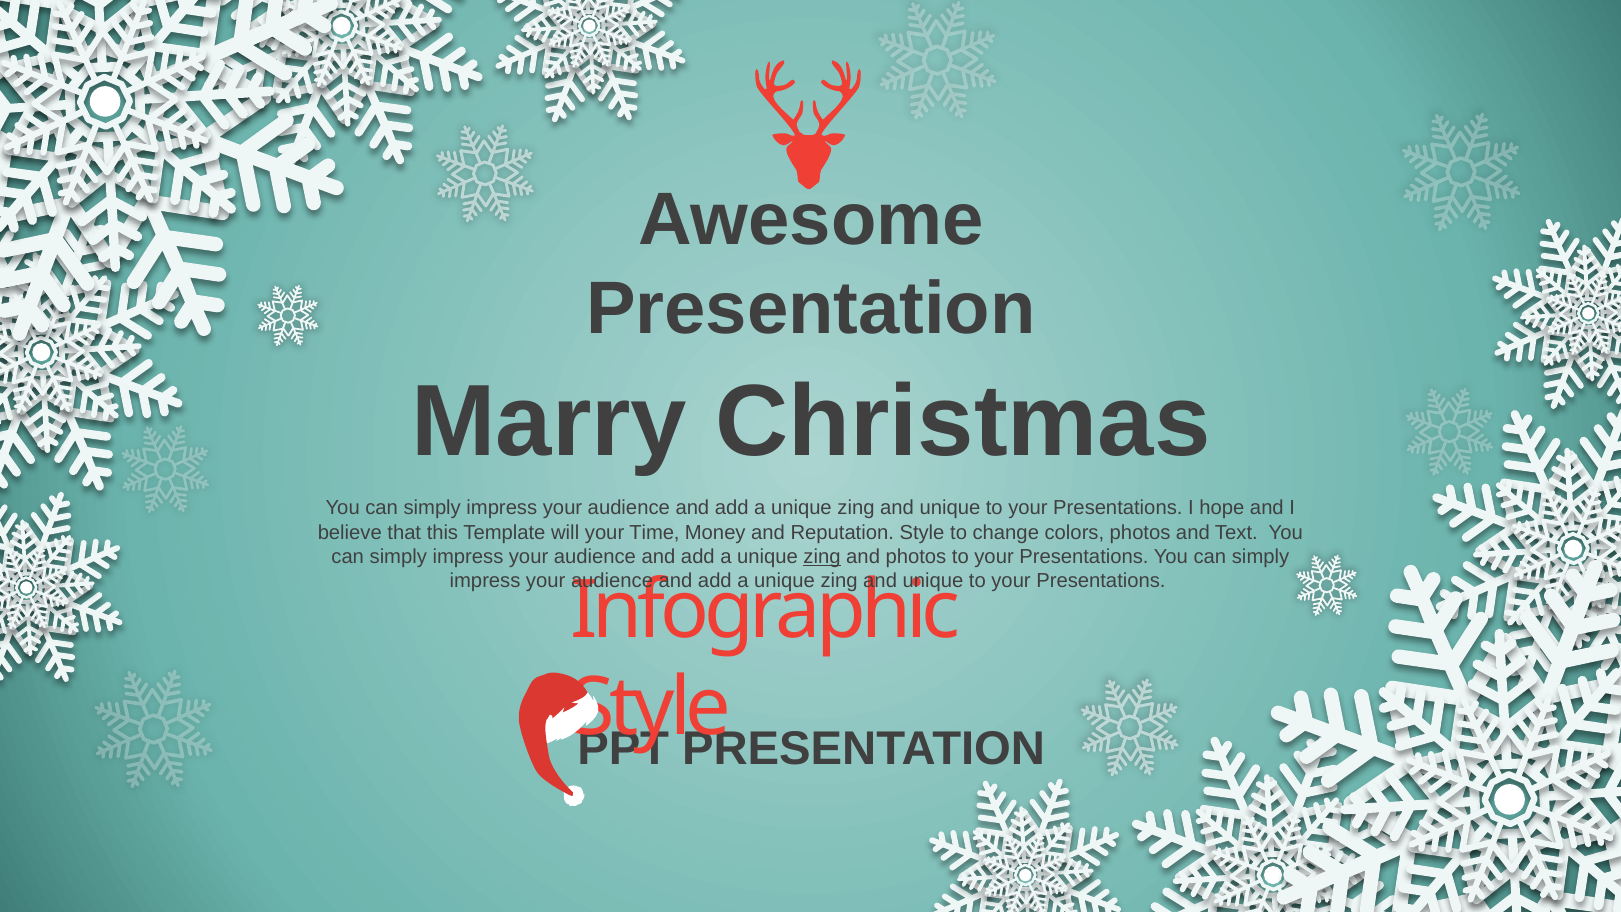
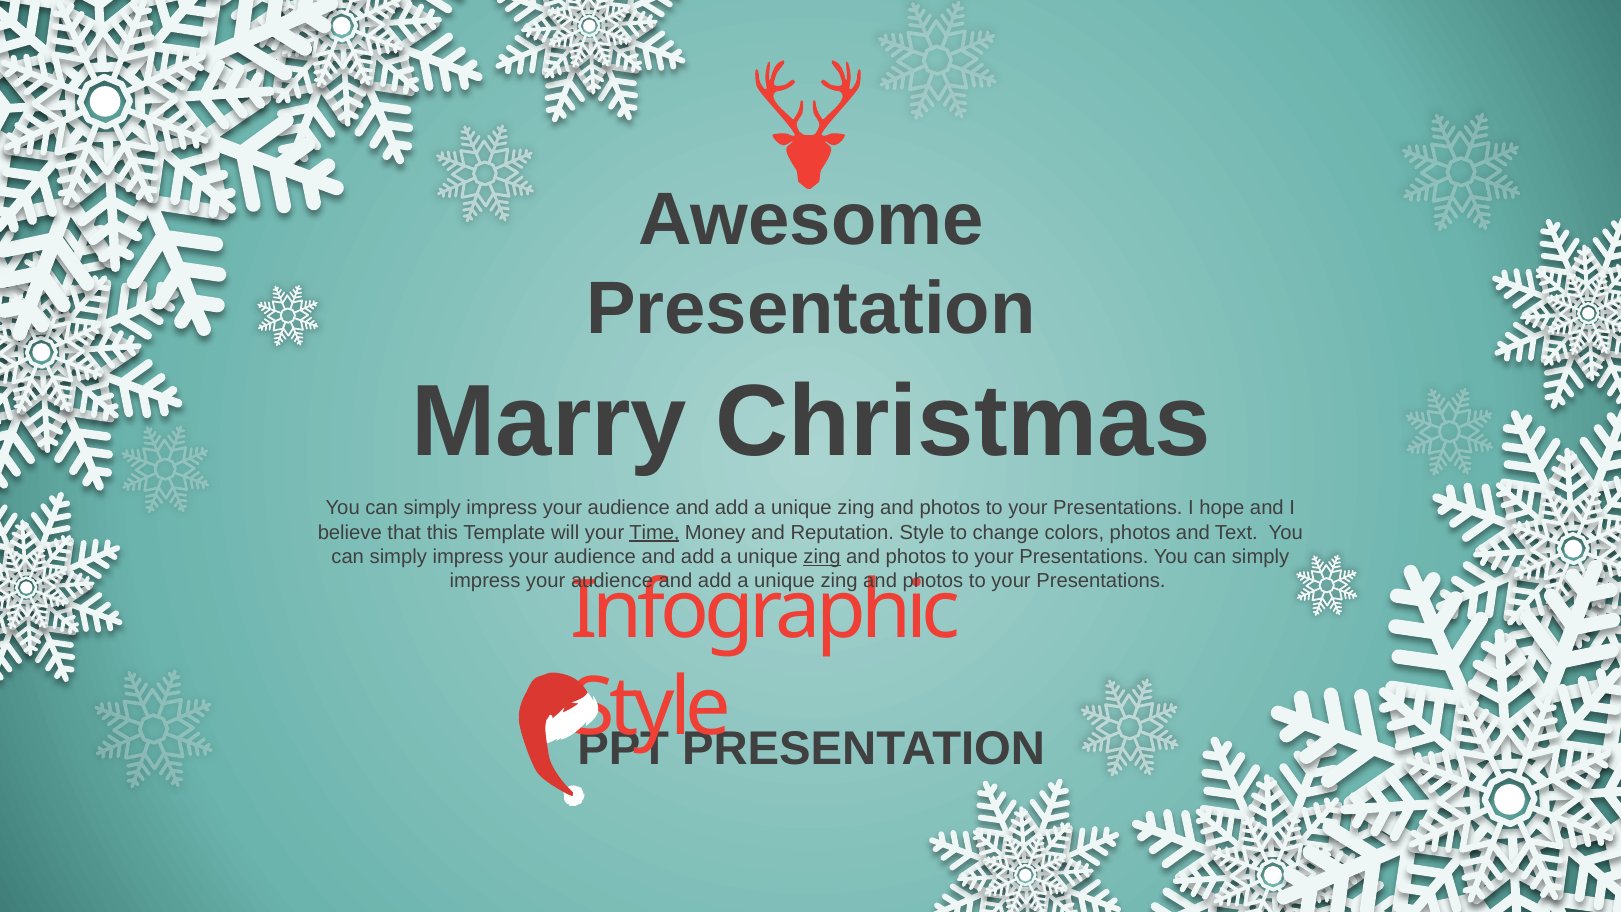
unique: unique -> photos (950, 508)
Time underline: none -> present (654, 532)
unique: unique -> photos (933, 581)
